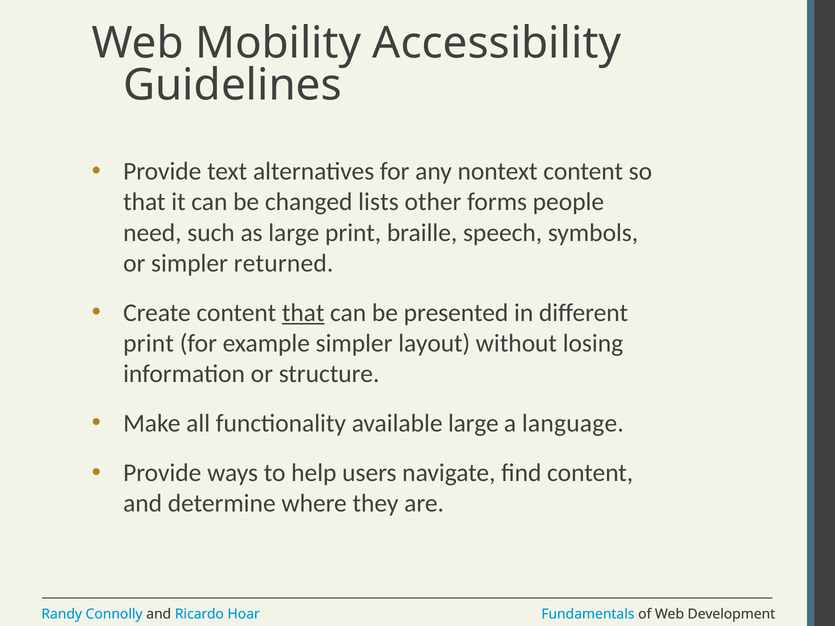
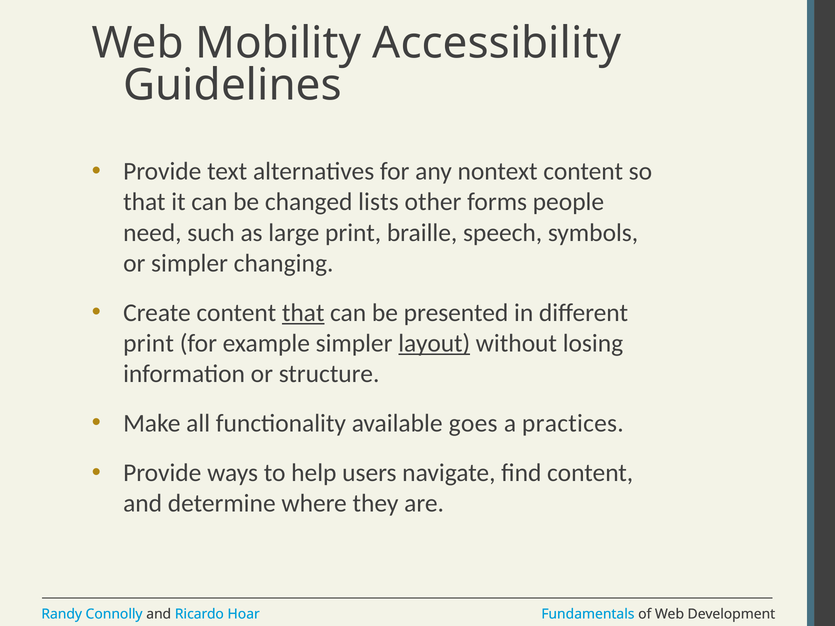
returned: returned -> changing (284, 263)
layout underline: none -> present (434, 343)
available large: large -> goes (473, 424)
language: language -> practices (573, 424)
